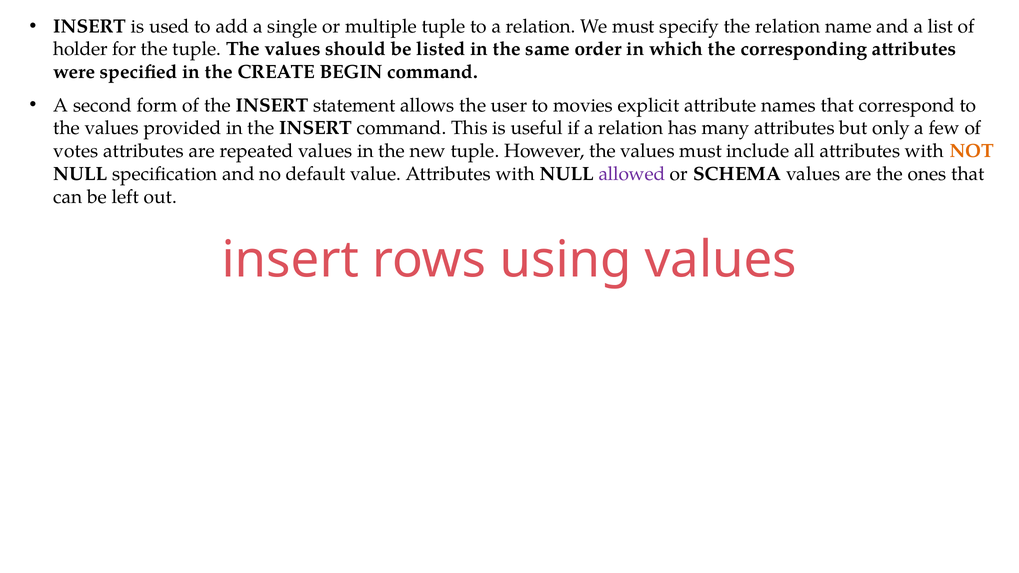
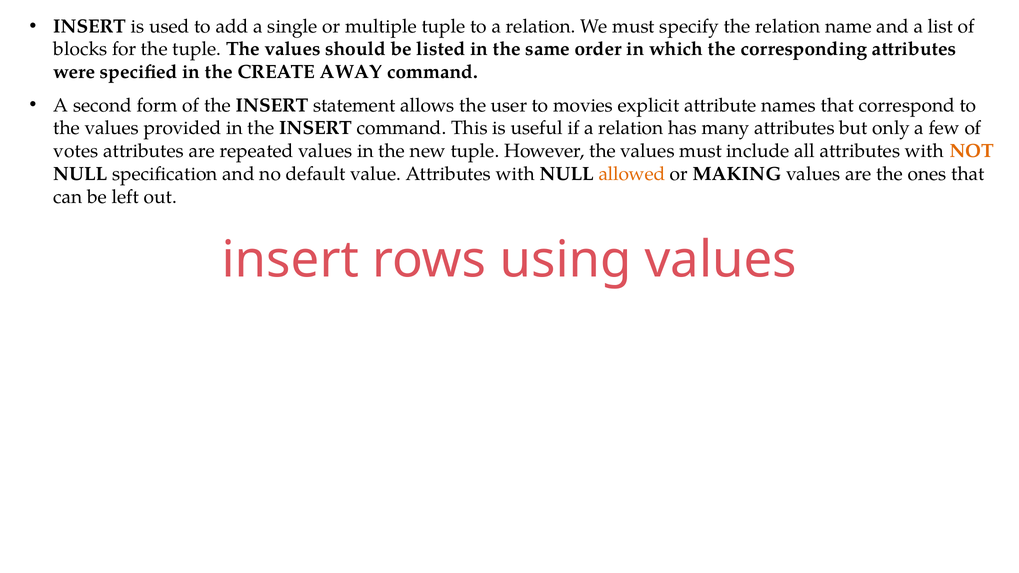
holder: holder -> blocks (80, 49)
BEGIN: BEGIN -> AWAY (351, 72)
allowed colour: purple -> orange (632, 174)
SCHEMA: SCHEMA -> MAKING (737, 174)
